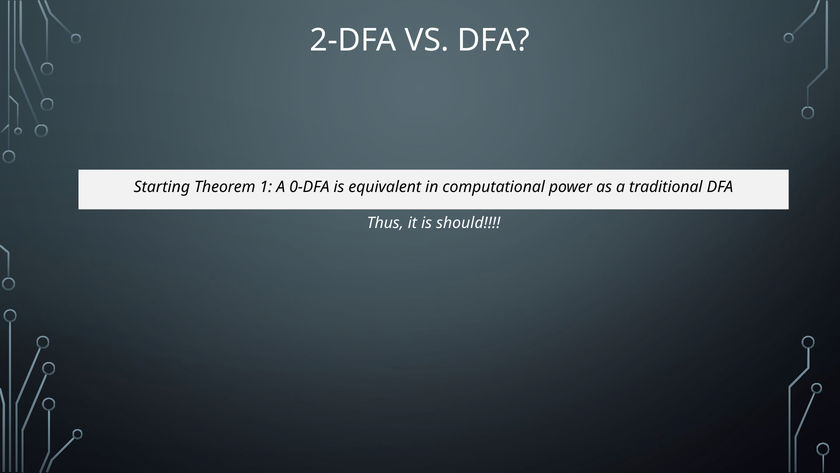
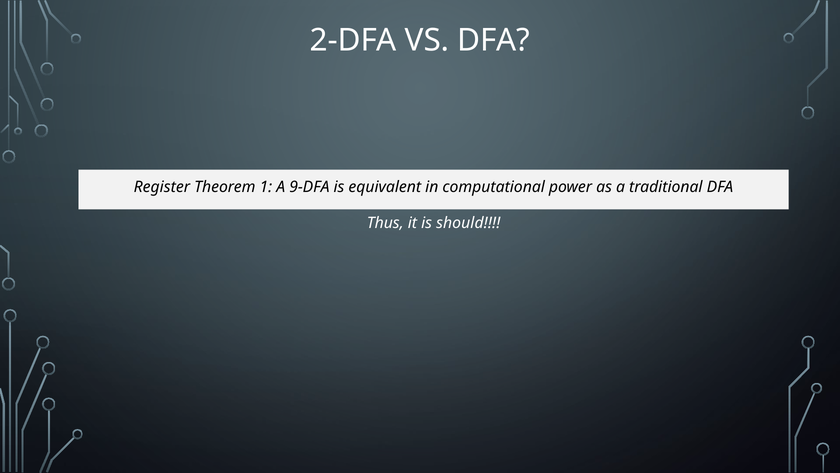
Starting: Starting -> Register (162, 187)
0-DFA: 0-DFA -> 9-DFA (309, 187)
